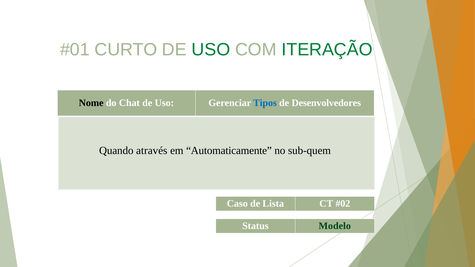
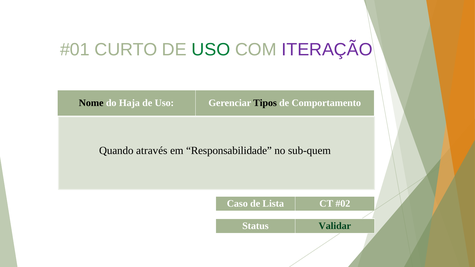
ITERAÇÃO colour: green -> purple (327, 50)
Chat: Chat -> Haja (129, 103)
Tipos colour: blue -> black (265, 103)
Desenvolvedores: Desenvolvedores -> Comportamento (326, 103)
Automaticamente: Automaticamente -> Responsabilidade (229, 151)
Modelo: Modelo -> Validar (335, 226)
